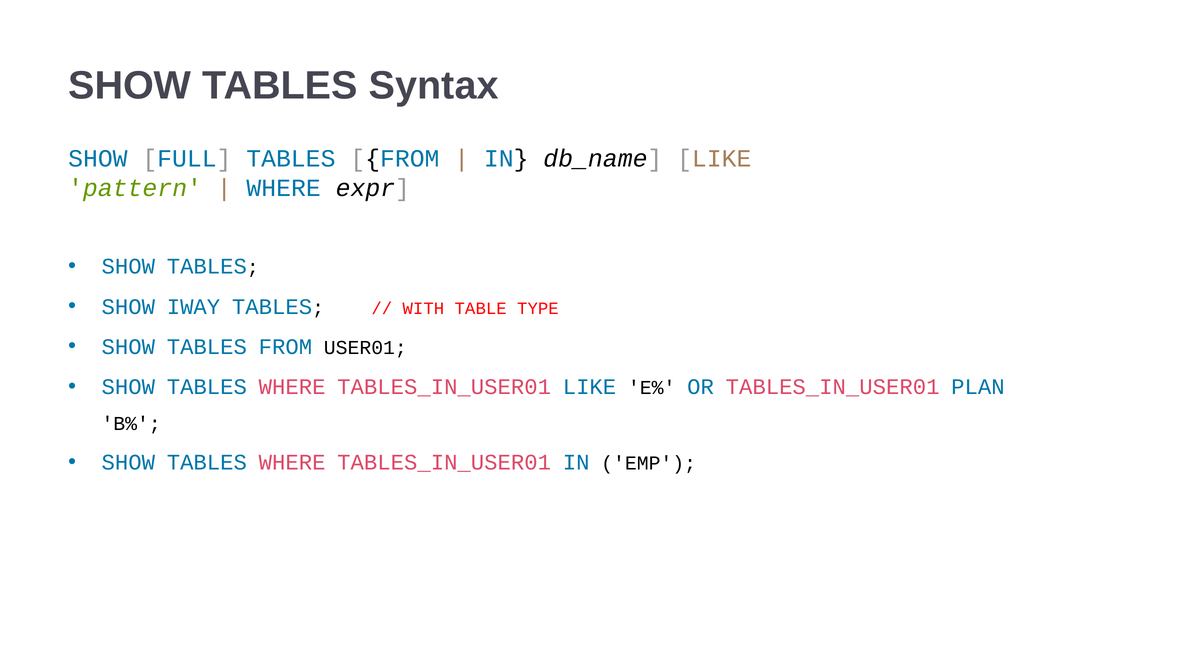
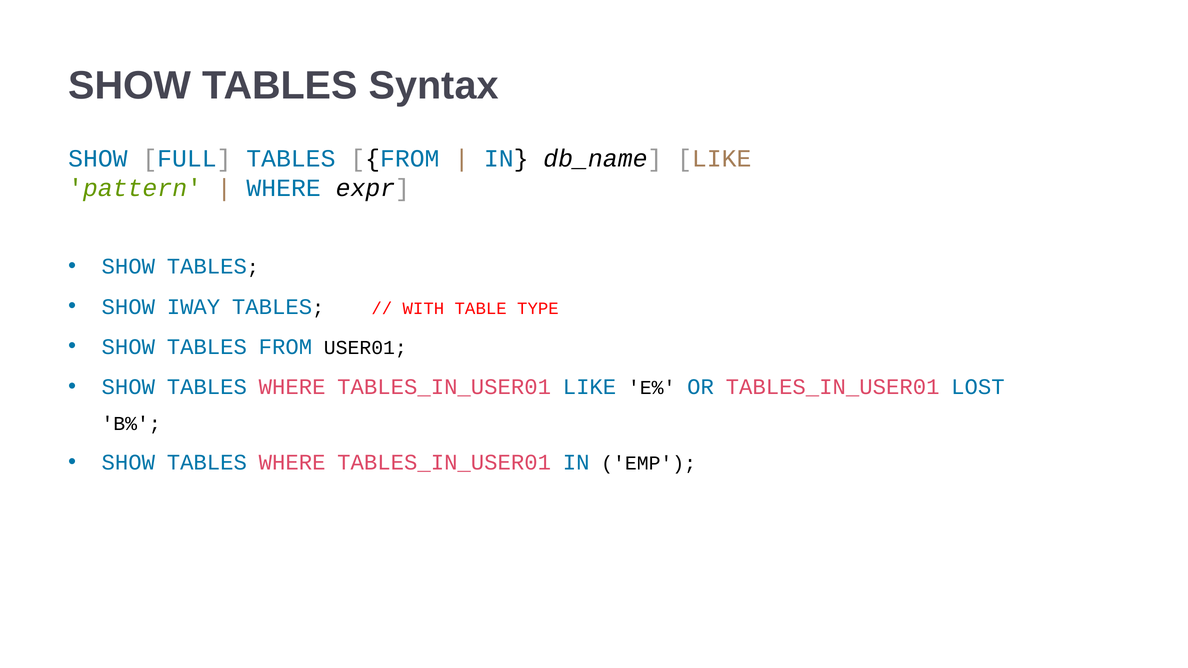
PLAN: PLAN -> LOST (978, 387)
